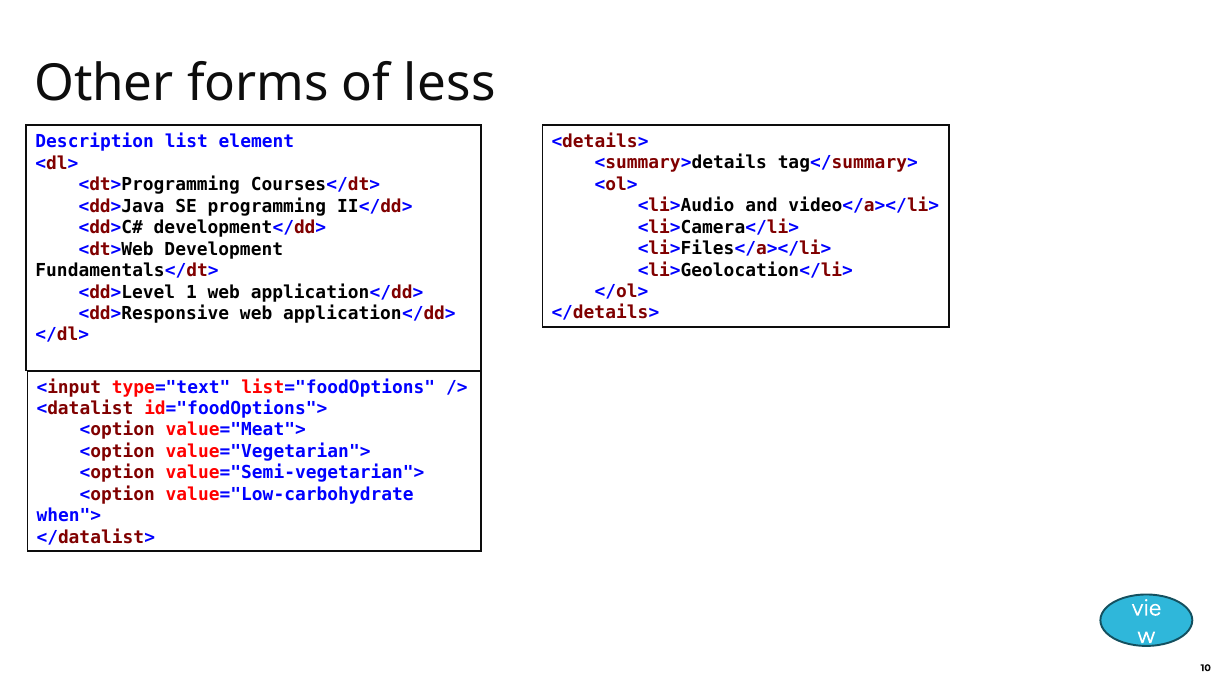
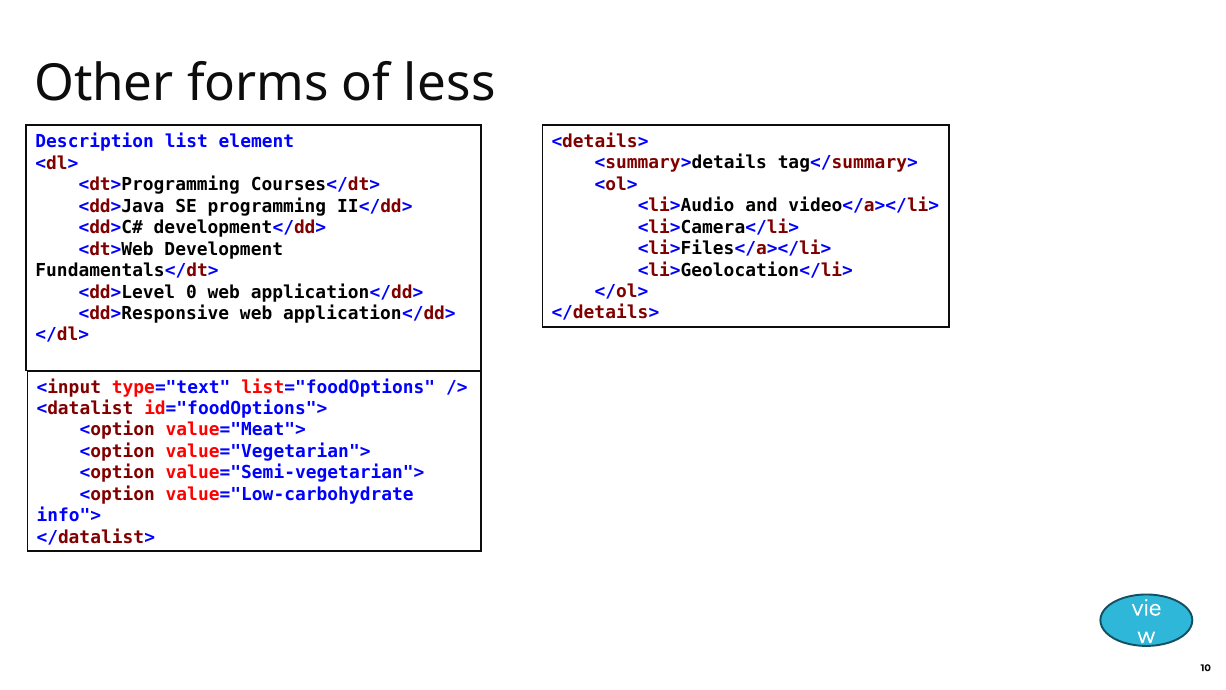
1: 1 -> 0 (191, 292)
when">: when"> -> info"> (69, 516)
